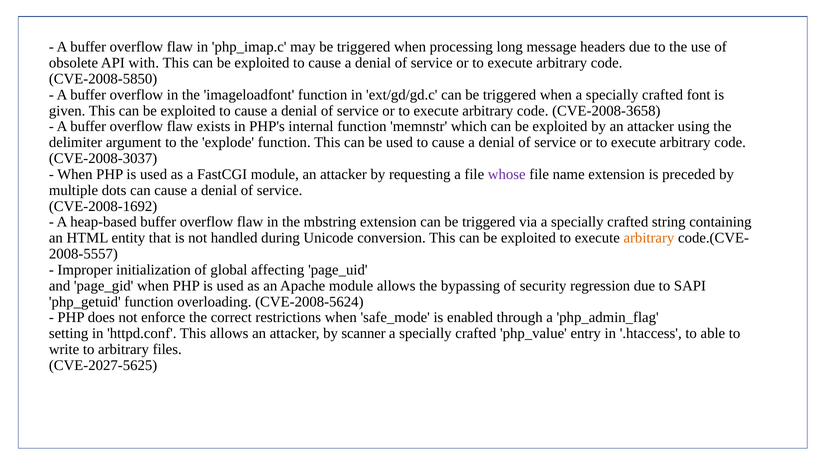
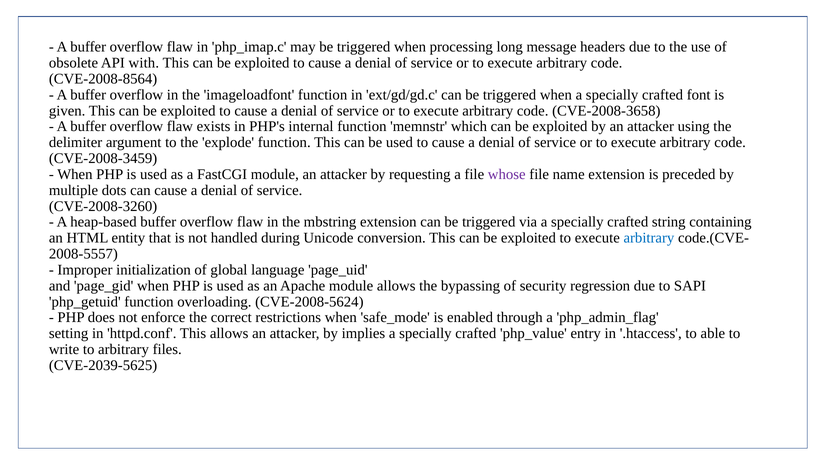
CVE-2008-5850: CVE-2008-5850 -> CVE-2008-8564 (103, 79)
CVE-2008-3037: CVE-2008-3037 -> CVE-2008-3459 (103, 159)
CVE-2008-1692: CVE-2008-1692 -> CVE-2008-3260 (103, 206)
arbitrary colour: orange -> blue (649, 238)
affecting: affecting -> language (278, 270)
scanner: scanner -> implies (363, 334)
CVE-2027-5625: CVE-2027-5625 -> CVE-2039-5625 (103, 366)
